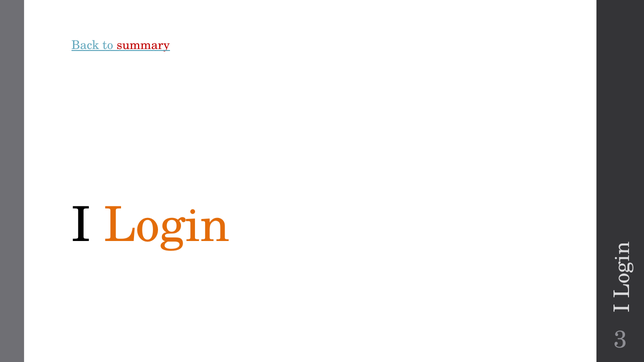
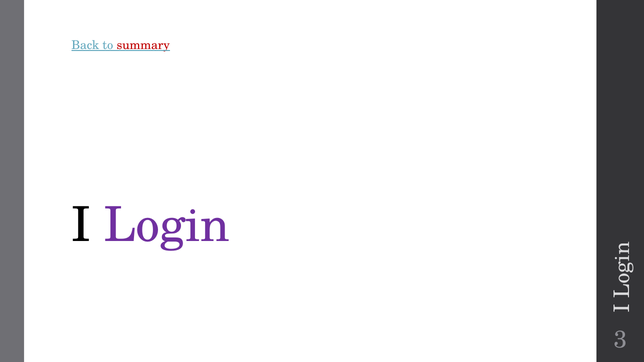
Login colour: orange -> purple (167, 225)
